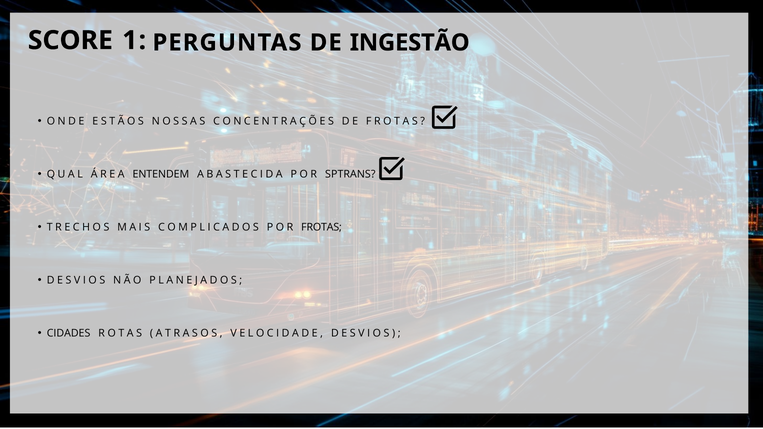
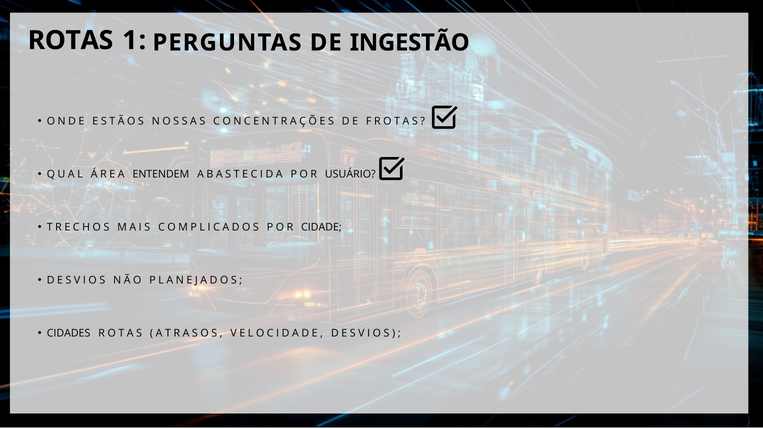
SCORE: SCORE -> ROTAS (71, 40)
SPTRANS: SPTRANS -> USUÁRIO (350, 174)
FROTAS: FROTAS -> CIDADE (321, 227)
